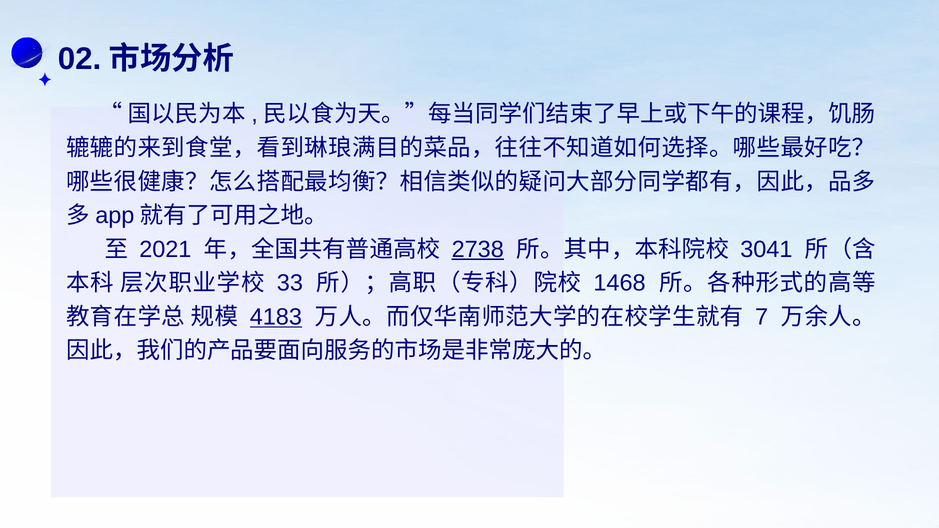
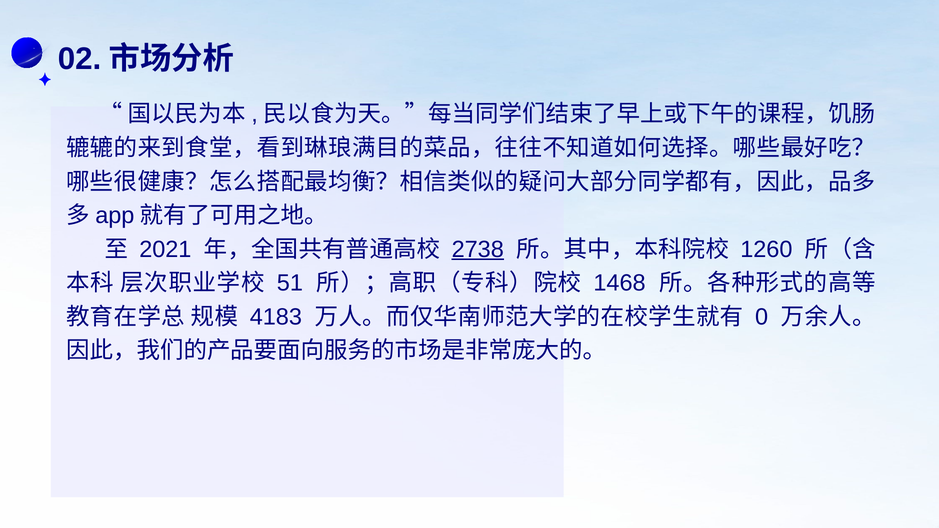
3041: 3041 -> 1260 (766, 249)
33: 33 -> 51 (290, 283)
4183 underline: present -> none (276, 317)
7: 7 -> 0 (762, 317)
